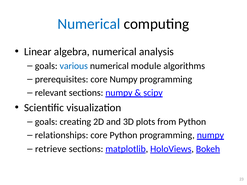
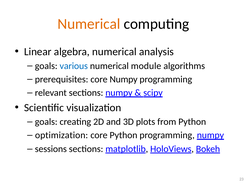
Numerical colour: blue -> orange (89, 24)
relationships: relationships -> optimization (62, 135)
retrieve: retrieve -> sessions (51, 149)
